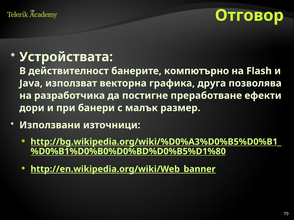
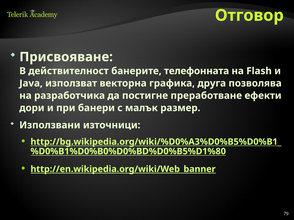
Устройствата: Устройствата -> Присвояване (66, 57)
компютърно: компютърно -> телефонната (197, 71)
